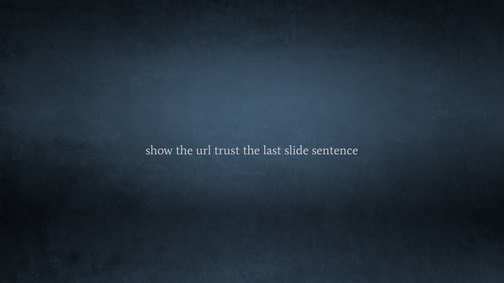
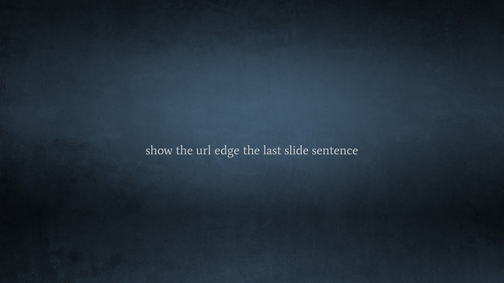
trust: trust -> edge (227, 151)
